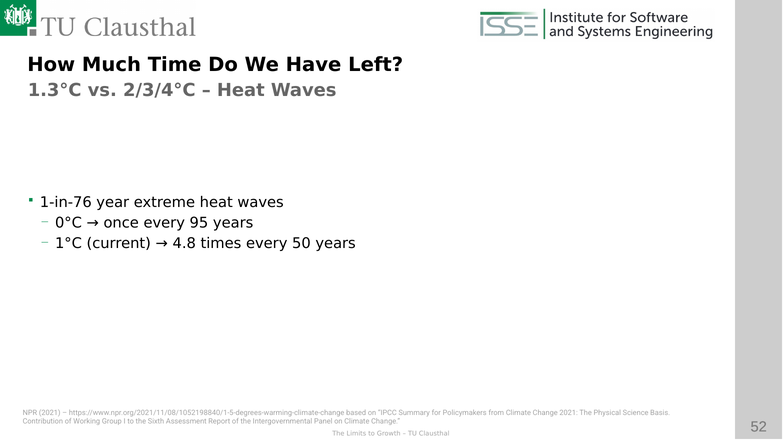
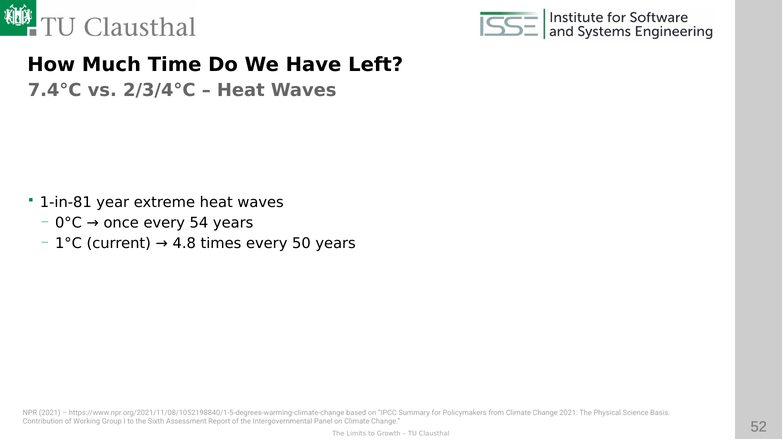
1.3°C: 1.3°C -> 7.4°C (55, 91)
1-in-76: 1-in-76 -> 1-in-81 (66, 203)
95: 95 -> 54 (199, 223)
